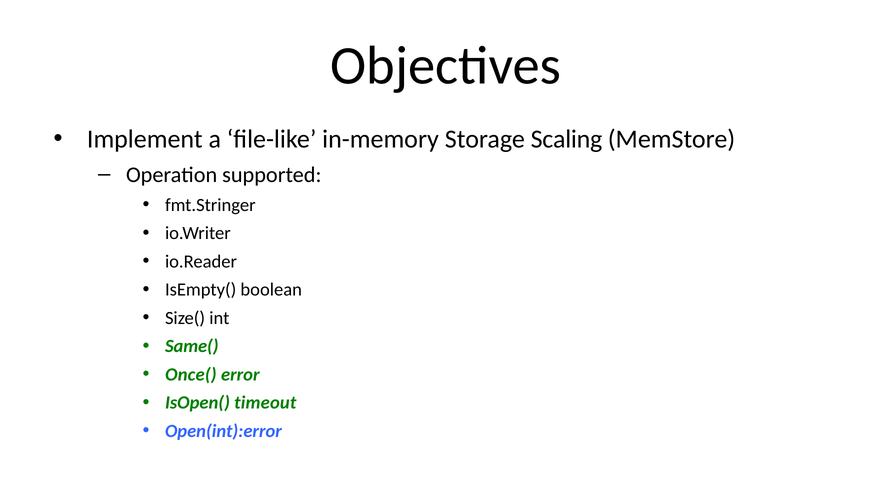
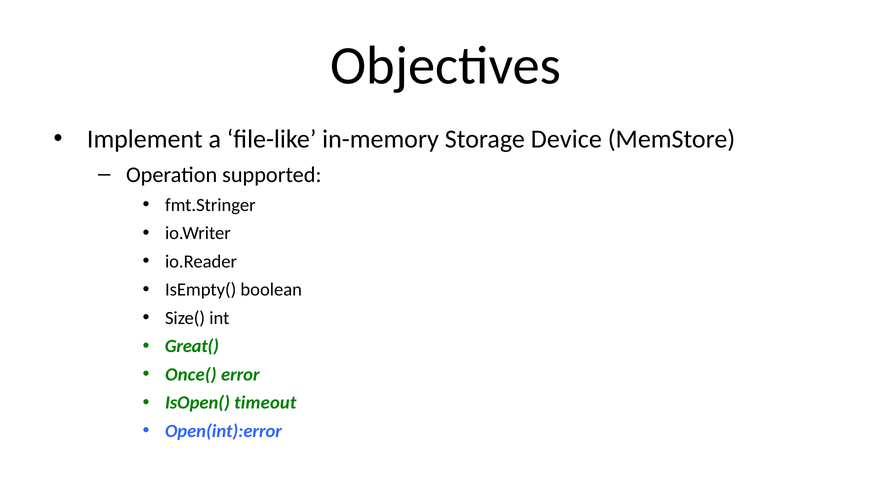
Scaling: Scaling -> Device (566, 139)
Same(: Same( -> Great( (192, 346)
